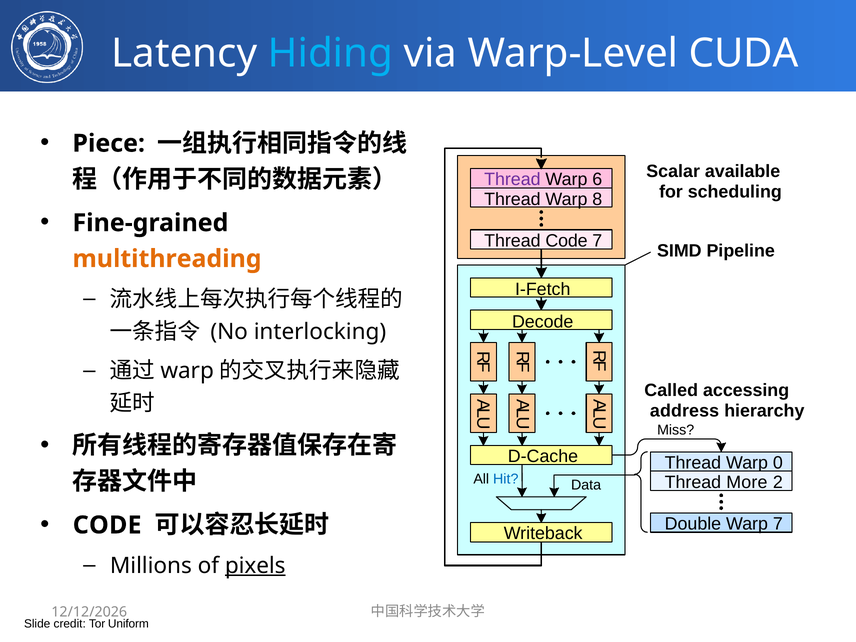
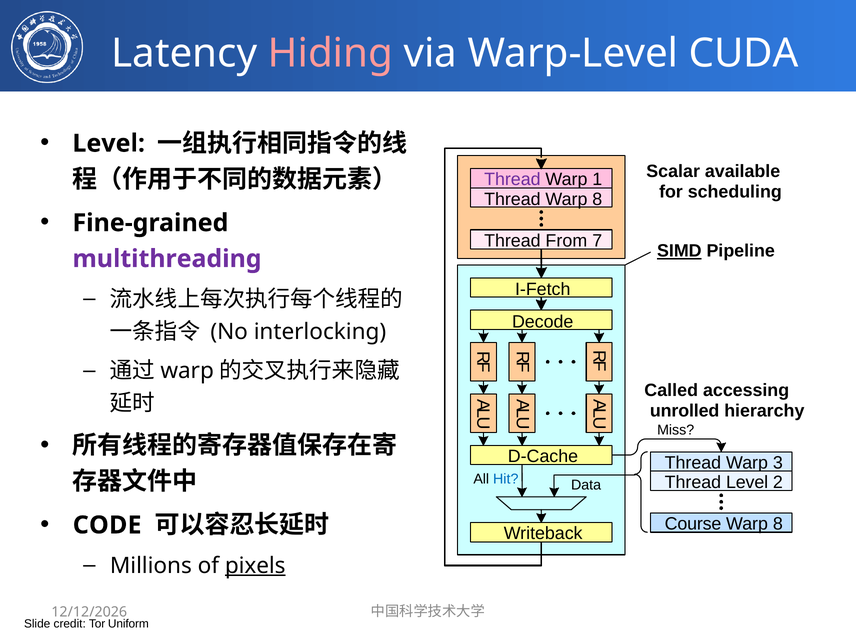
Hiding colour: light blue -> pink (330, 53)
Piece: Piece -> Level (109, 143)
6: 6 -> 1 (597, 179)
Thread Code: Code -> From (566, 241)
SIMD underline: none -> present (679, 251)
multithreading colour: orange -> purple (167, 259)
address: address -> unrolled (685, 411)
0: 0 -> 3 (778, 463)
Thread More: More -> Level (747, 482)
Double: Double -> Course (693, 524)
7: 7 -> 8 (778, 524)
